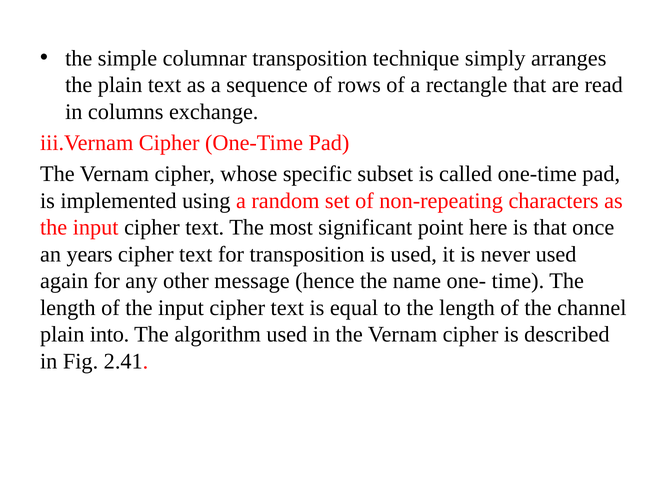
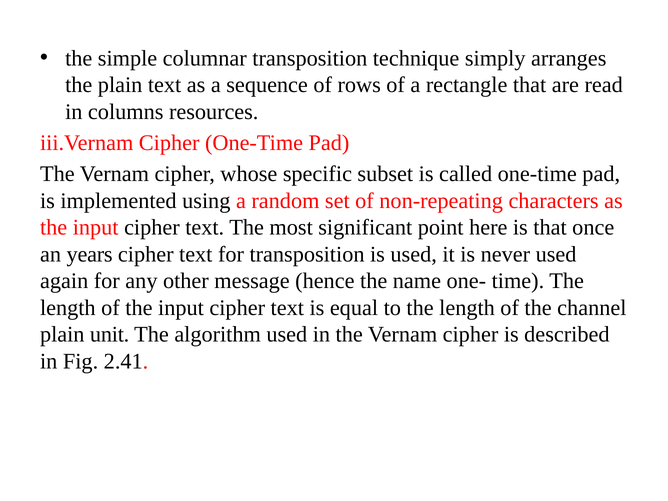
exchange: exchange -> resources (214, 112)
into: into -> unit (110, 334)
